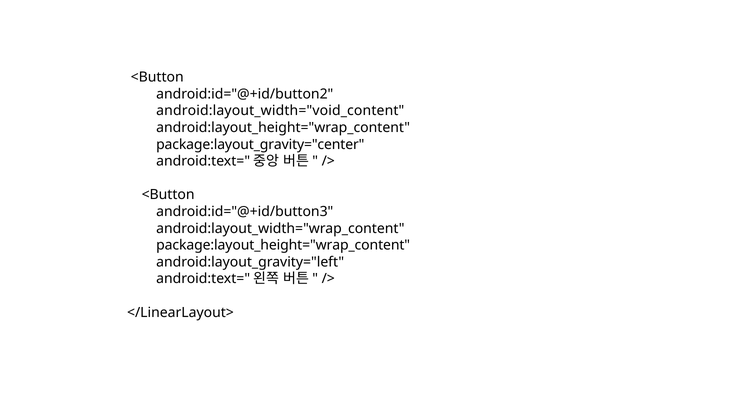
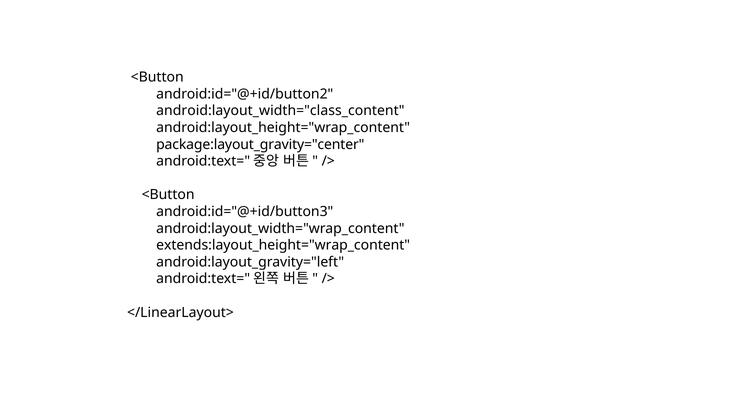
android:layout_width="void_content: android:layout_width="void_content -> android:layout_width="class_content (280, 111)
package:layout_height="wrap_content: package:layout_height="wrap_content -> extends:layout_height="wrap_content (283, 245)
